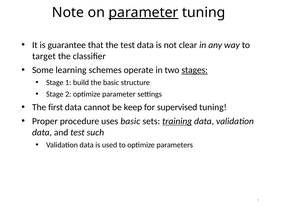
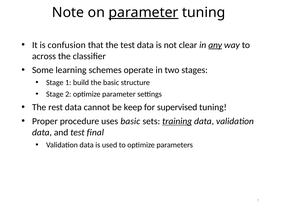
guarantee: guarantee -> confusion (67, 45)
any underline: none -> present (215, 45)
target: target -> across (44, 56)
stages underline: present -> none (195, 70)
first: first -> rest (56, 108)
such: such -> final (95, 133)
